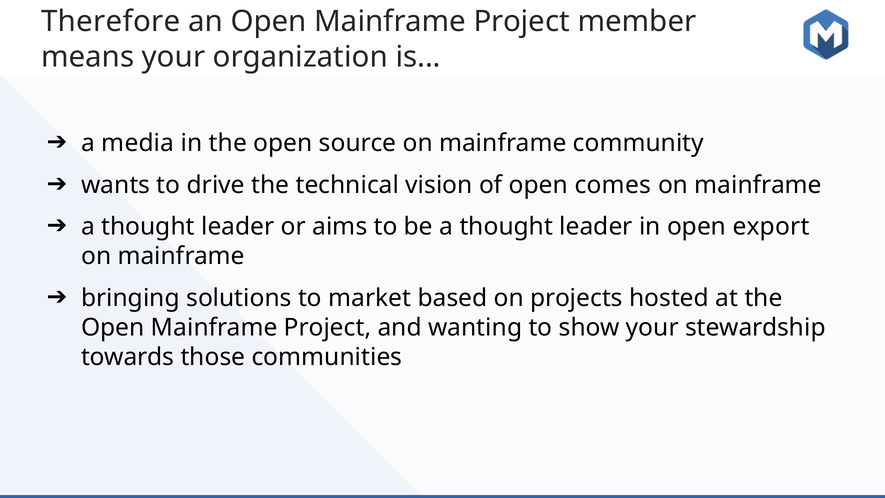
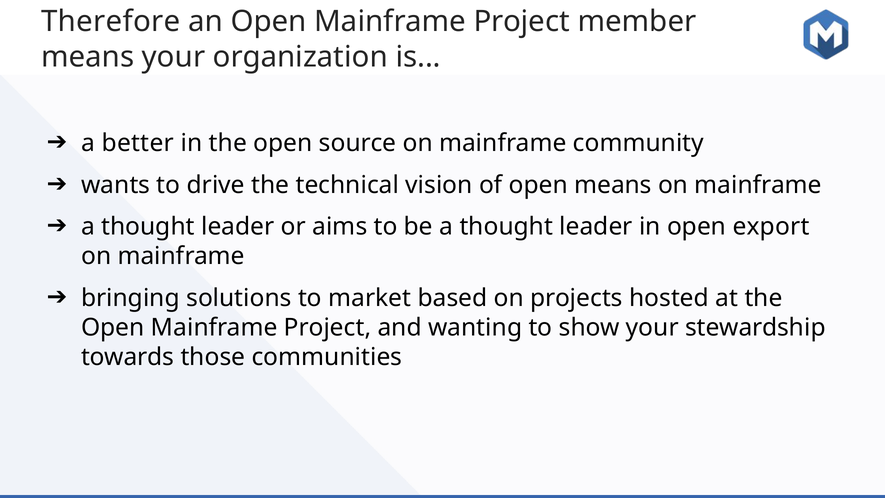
media: media -> better (138, 143)
open comes: comes -> means (613, 185)
